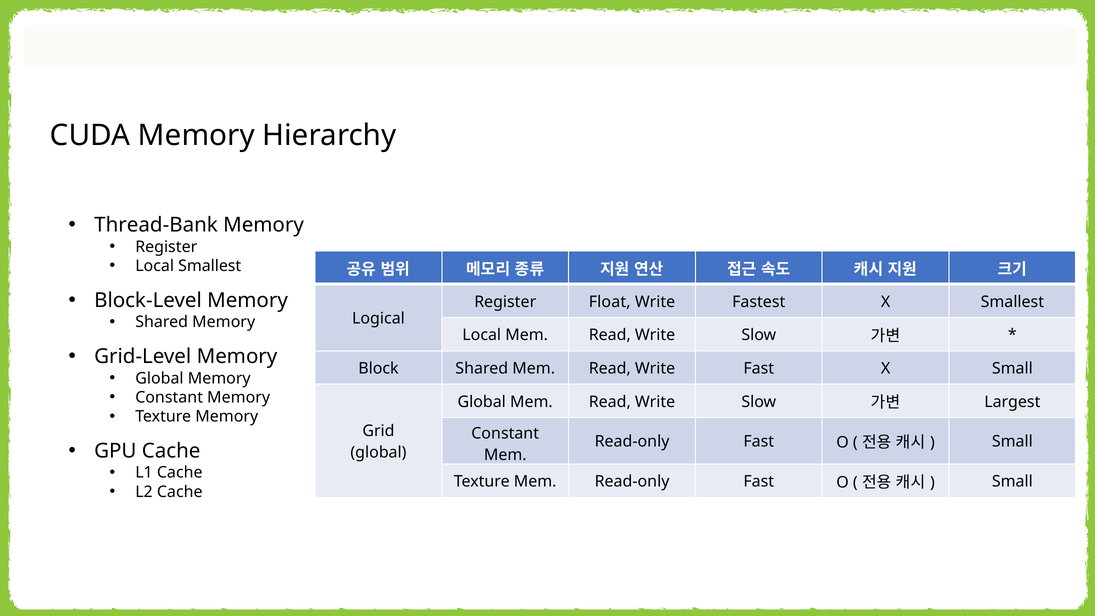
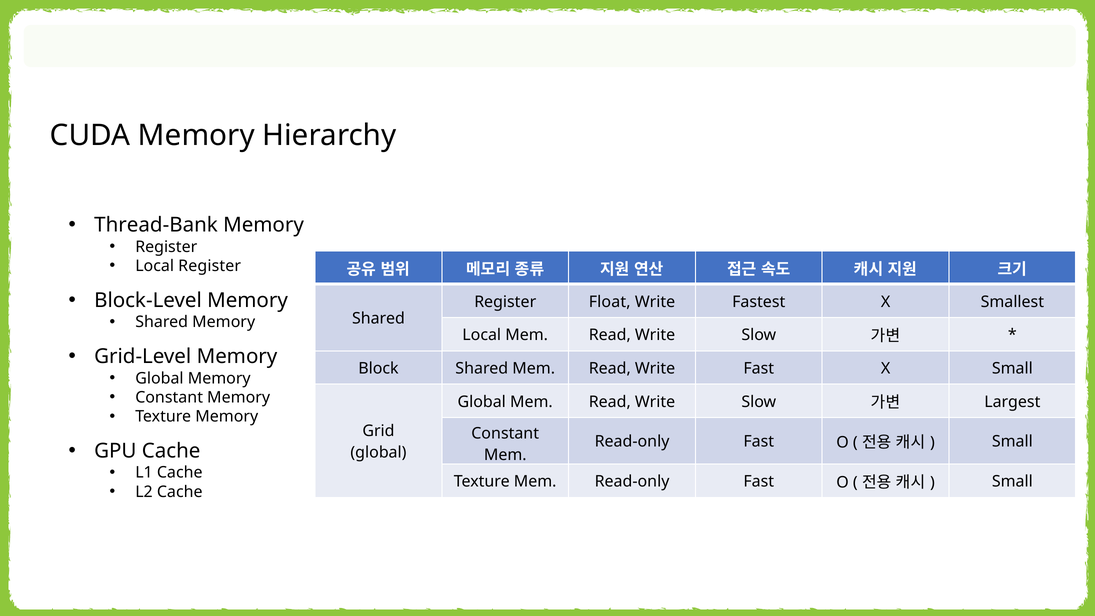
Local Smallest: Smallest -> Register (210, 266)
Logical: Logical -> Shared (378, 318)
